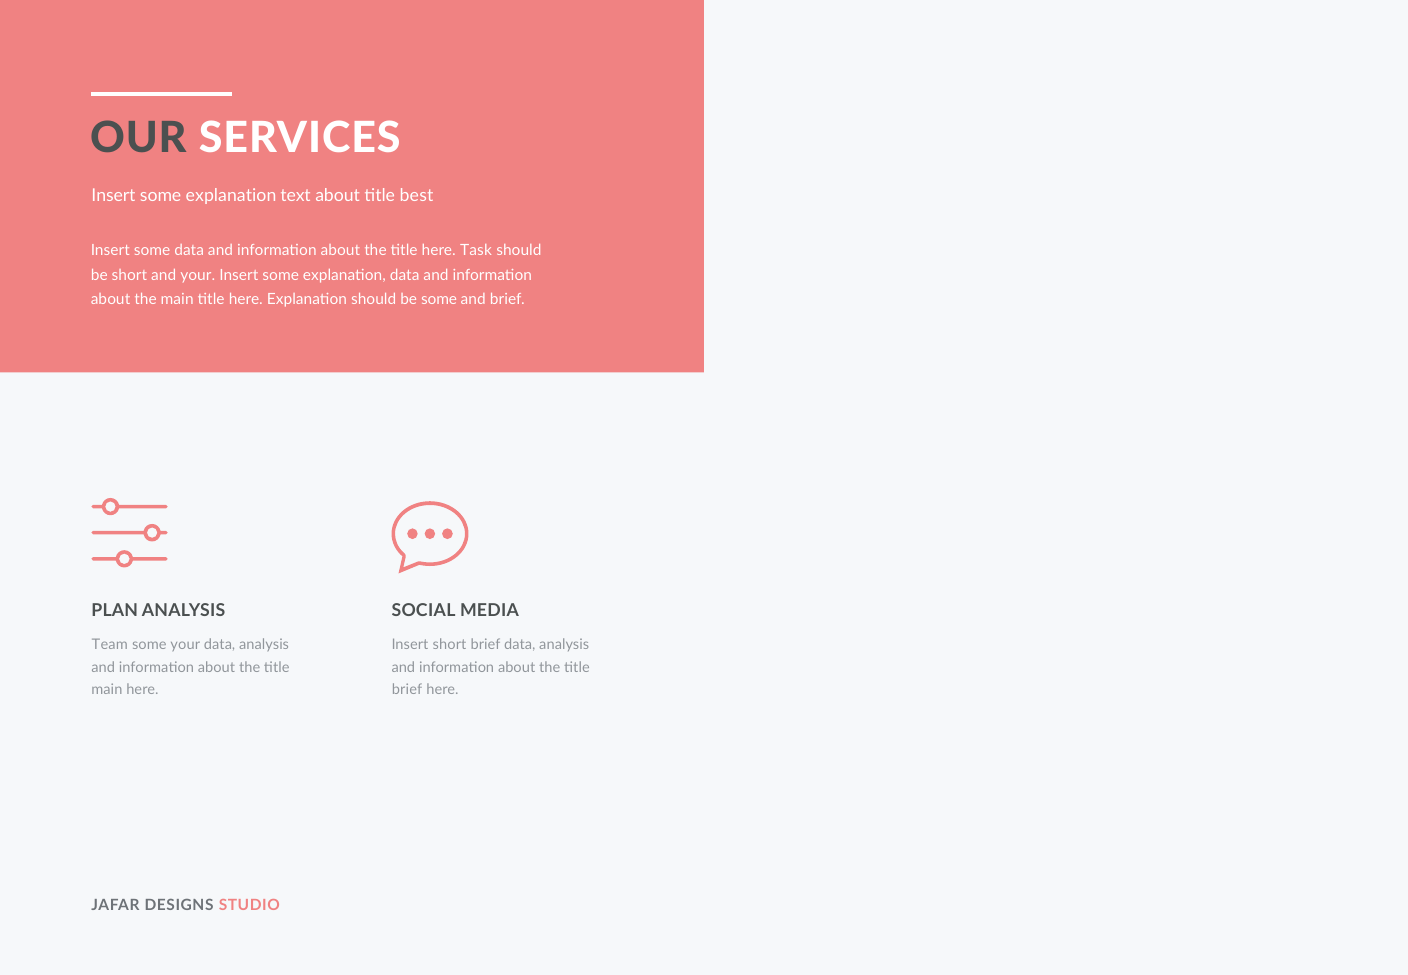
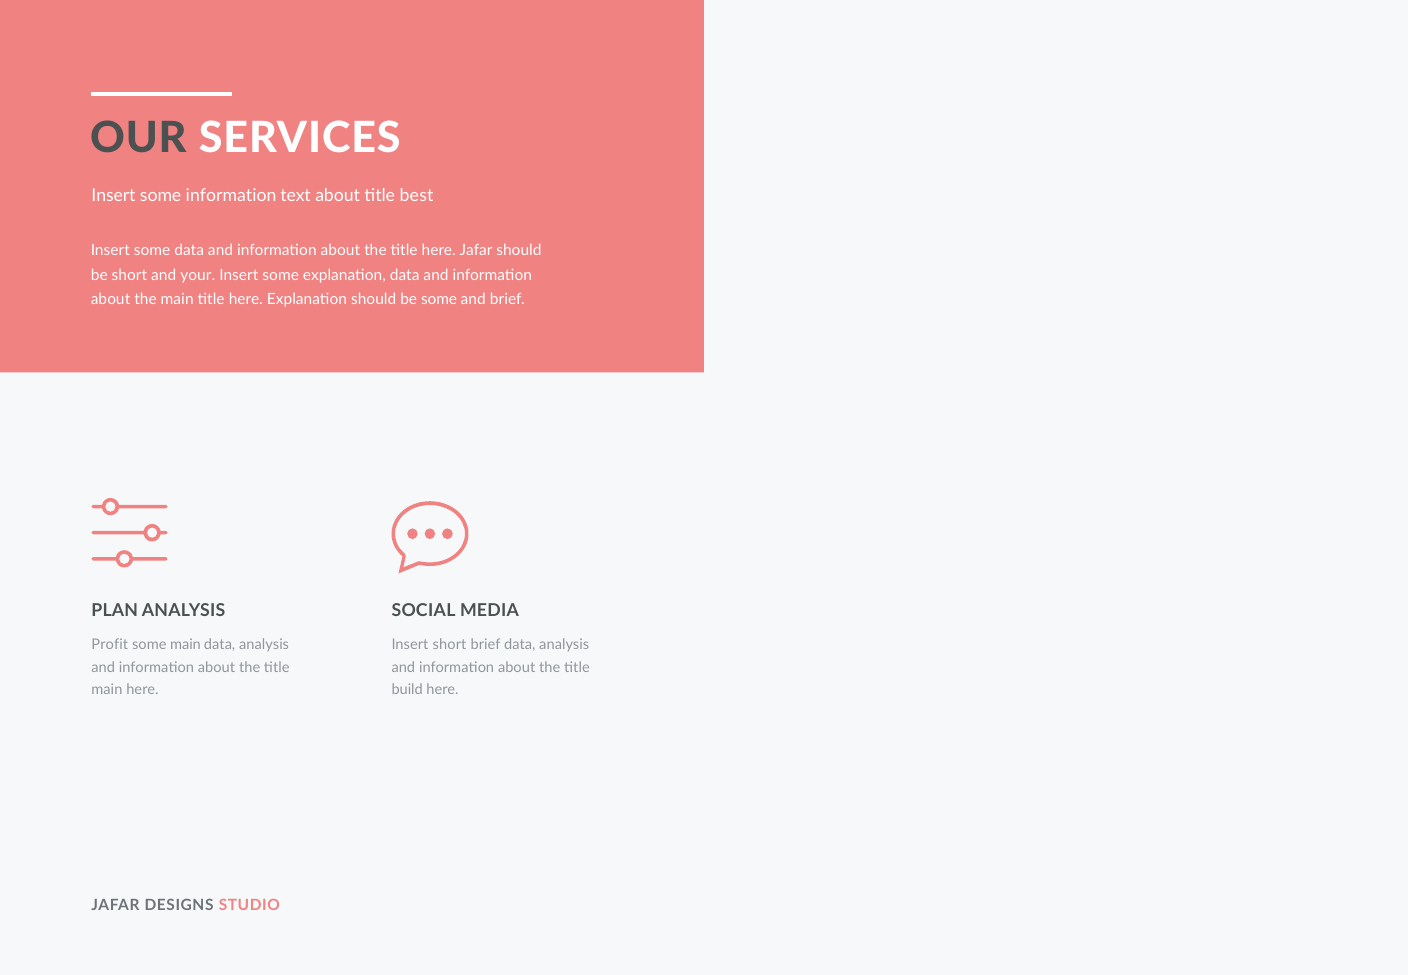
explanation: explanation -> information (231, 195)
here Task: Task -> Jafar (476, 251)
Team: Team -> Profit (110, 644)
some your: your -> main (186, 644)
brief: brief -> build (407, 690)
